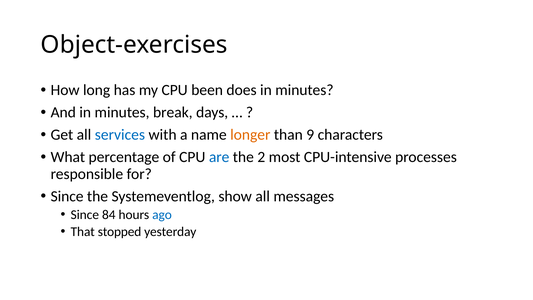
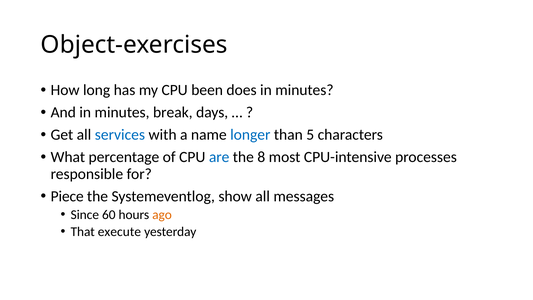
longer colour: orange -> blue (250, 135)
9: 9 -> 5 (310, 135)
2: 2 -> 8 (261, 157)
Since: Since -> Piece (67, 196)
84: 84 -> 60 (109, 214)
ago colour: blue -> orange (162, 214)
stopped: stopped -> execute (119, 232)
